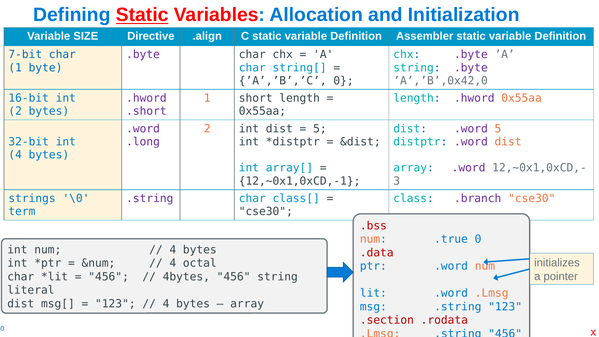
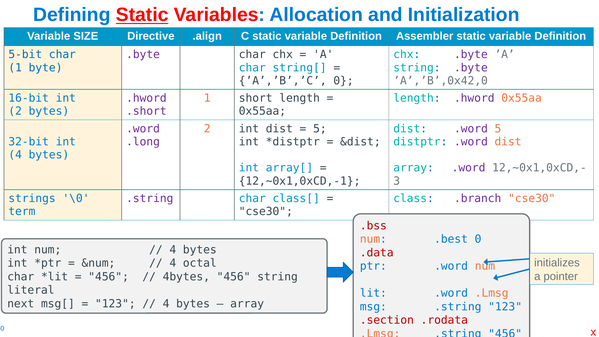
7-bit: 7-bit -> 5-bit (25, 55)
.true: .true -> .best (451, 239)
dist: dist -> next (21, 304)
